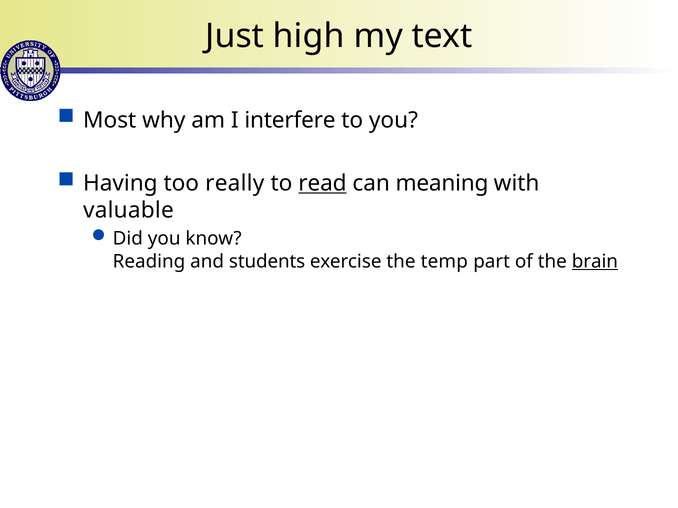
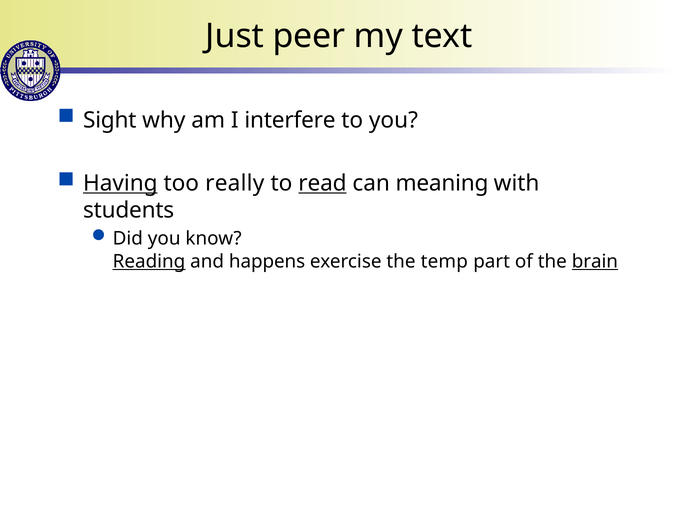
high: high -> peer (309, 36)
Most: Most -> Sight (110, 120)
Having underline: none -> present (120, 184)
valuable: valuable -> students (129, 211)
Reading underline: none -> present (149, 262)
students: students -> happens (267, 262)
